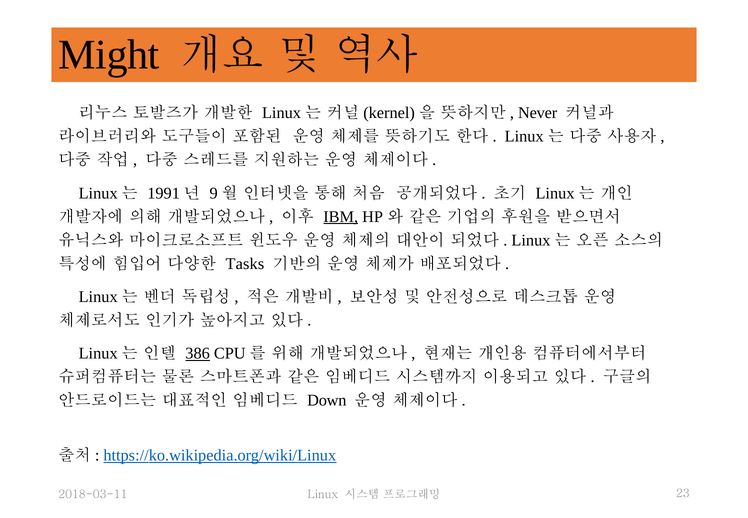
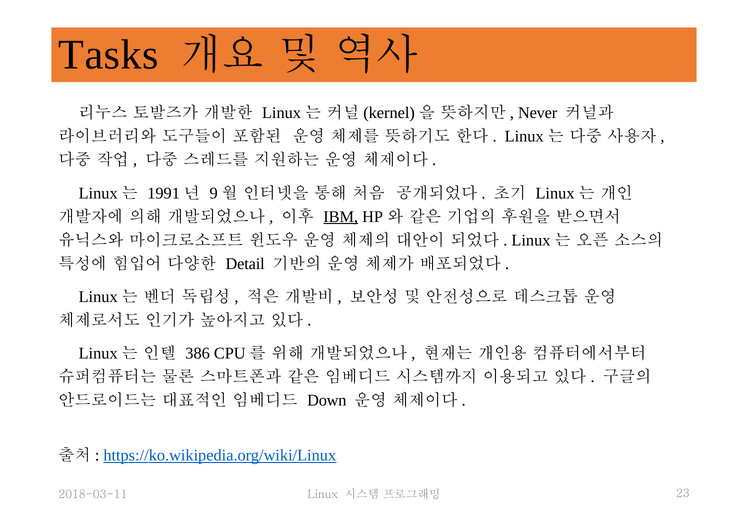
Might: Might -> Tasks (108, 55)
Tasks: Tasks -> Detail (245, 264)
386 underline: present -> none (198, 353)
